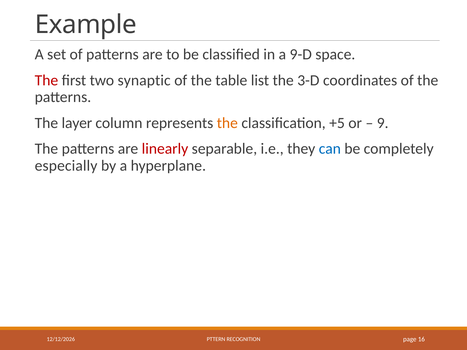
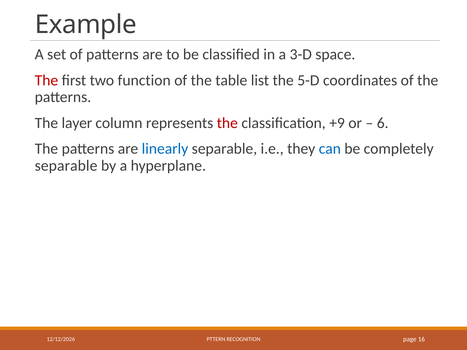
9-D: 9-D -> 3-D (301, 54)
synaptic: synaptic -> function (144, 80)
3-D: 3-D -> 5-D (308, 80)
the colour: orange -> red (227, 123)
+5: +5 -> +9 (337, 123)
9: 9 -> 6 (383, 123)
linearly colour: red -> blue (165, 149)
especially: especially -> separable (66, 166)
